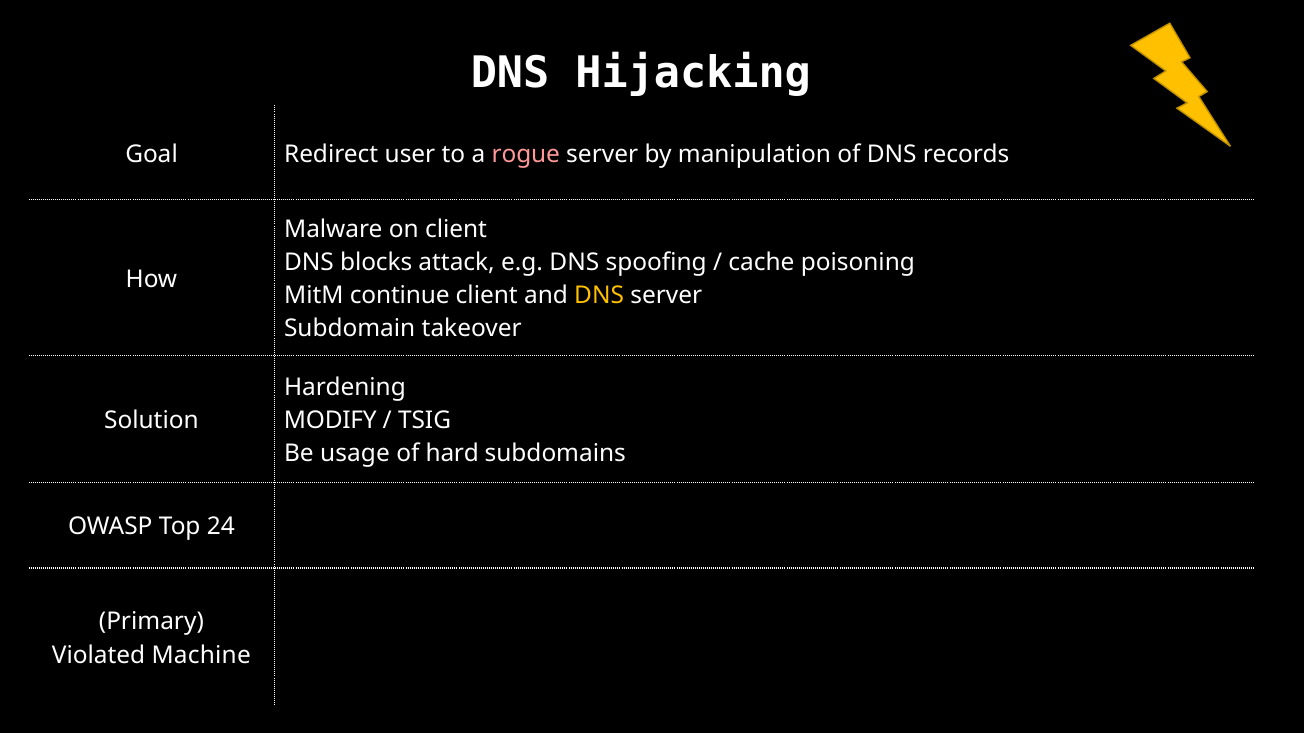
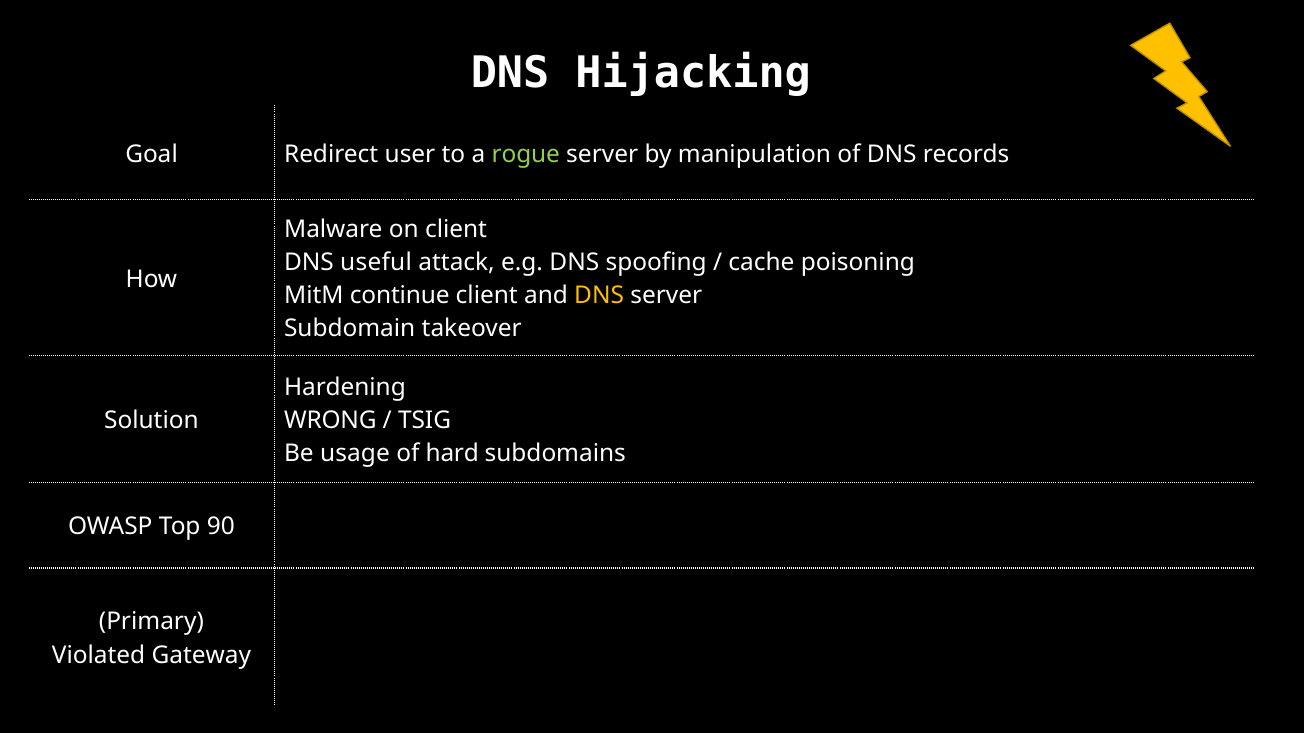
rogue colour: pink -> light green (526, 154)
blocks: blocks -> useful (376, 263)
MODIFY: MODIFY -> WRONG (330, 421)
24: 24 -> 90 (221, 527)
Machine: Machine -> Gateway (201, 655)
